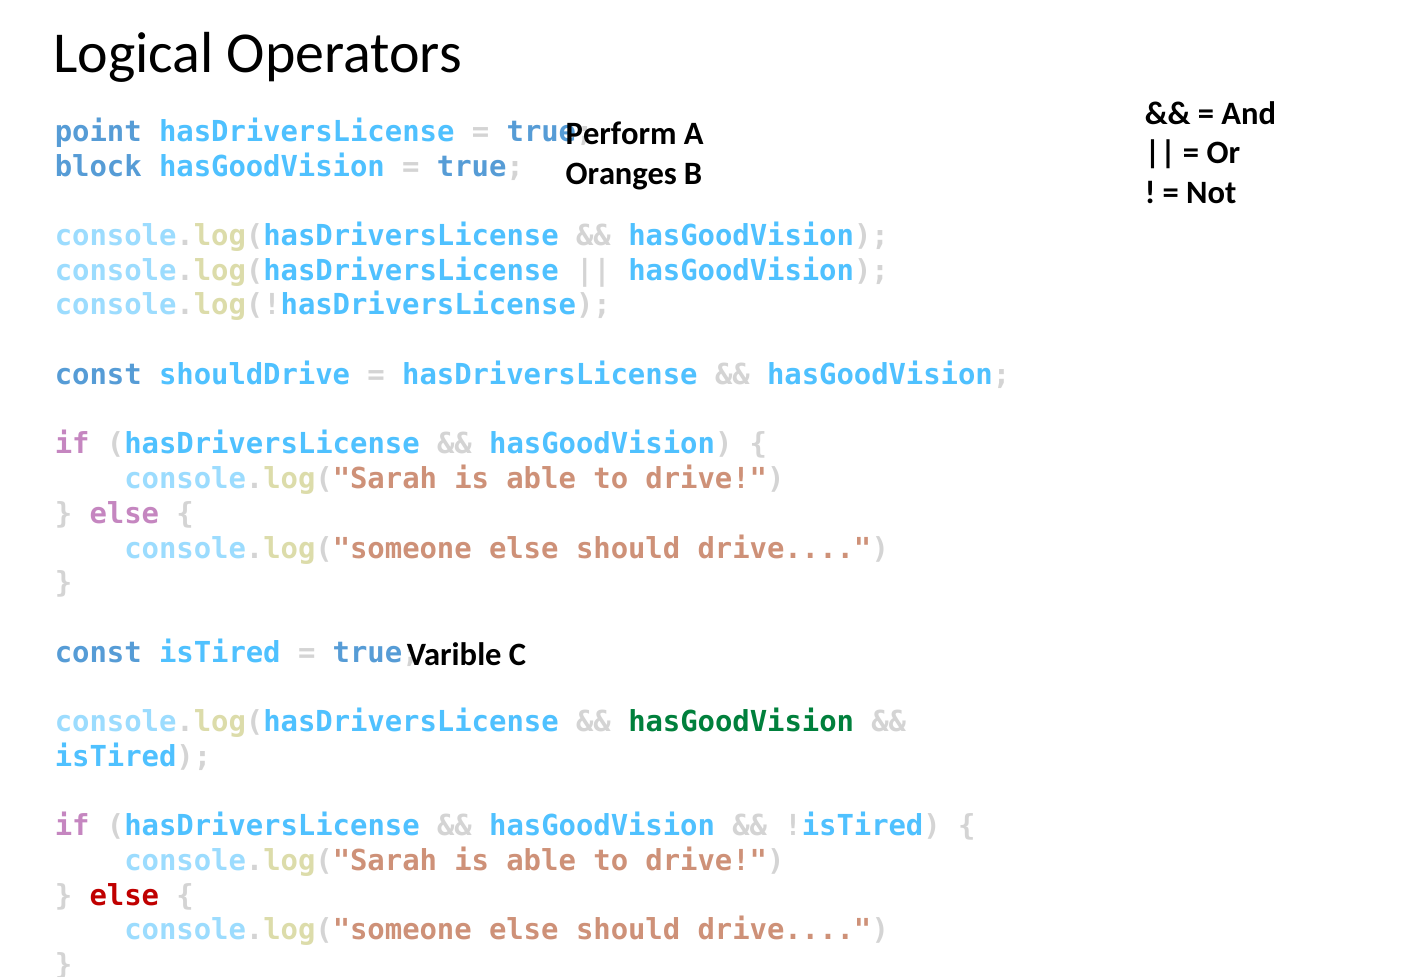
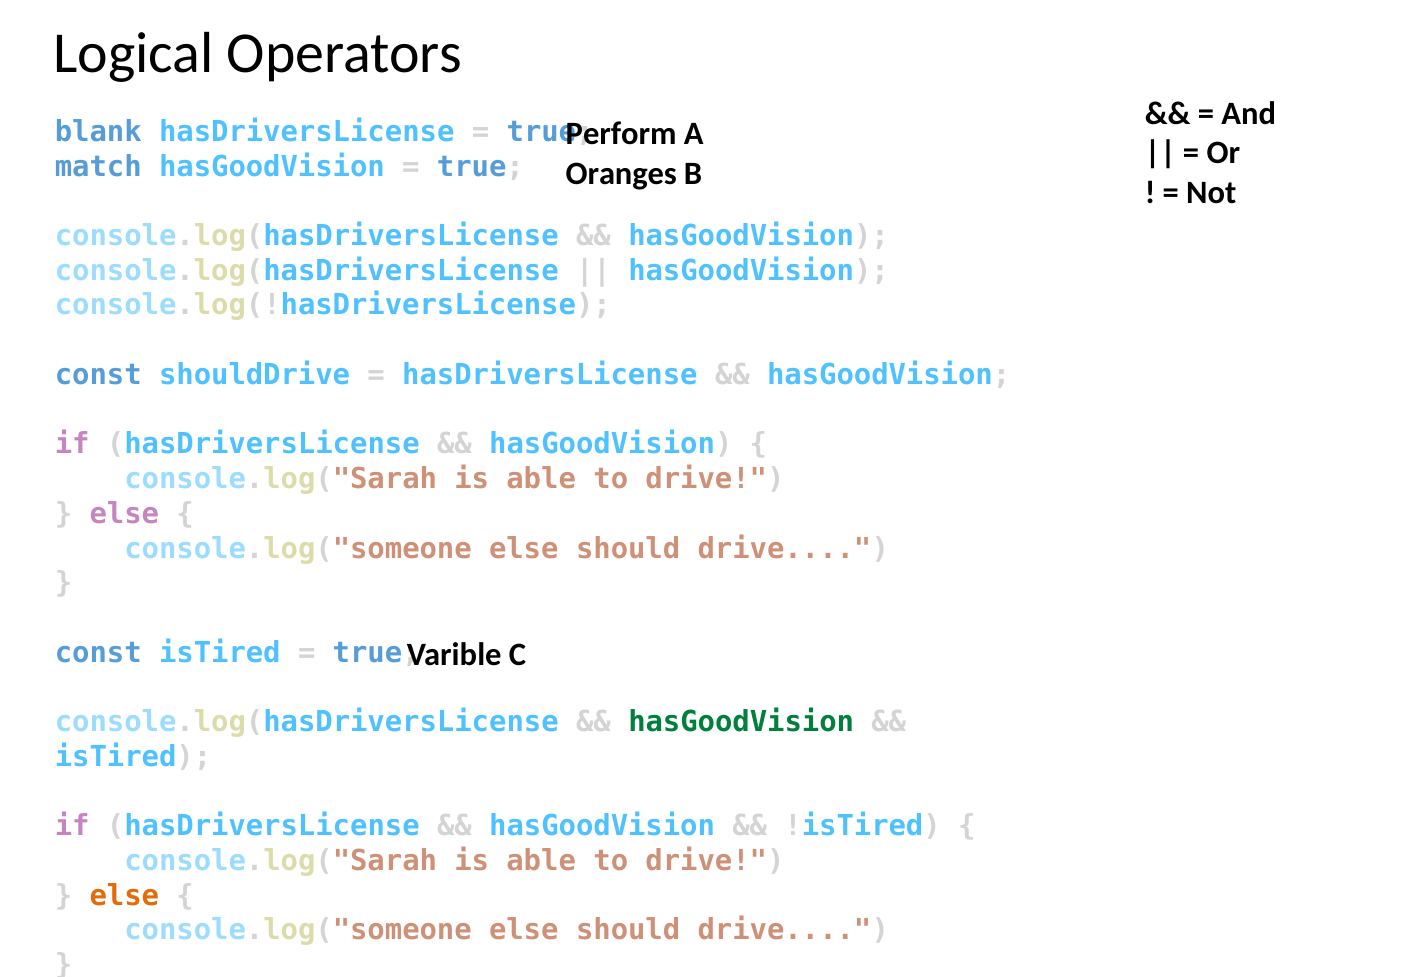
point: point -> blank (98, 132)
block: block -> match (98, 167)
else colour: red -> orange (124, 896)
